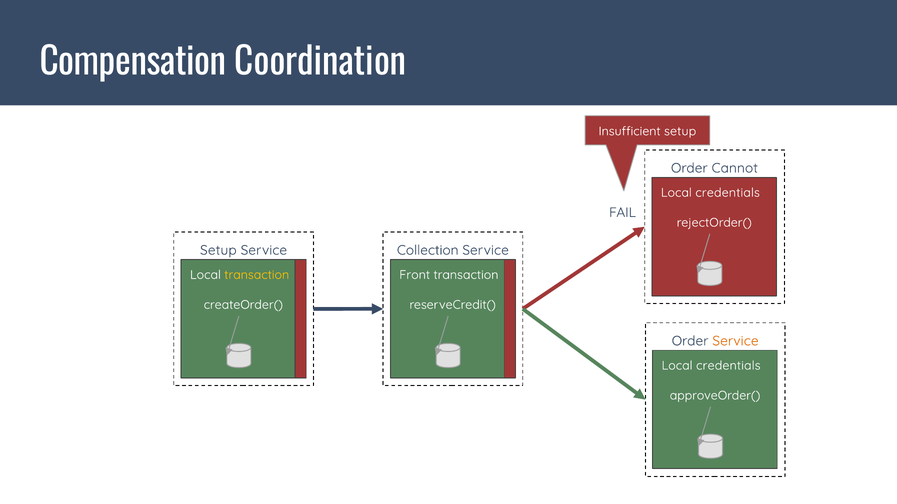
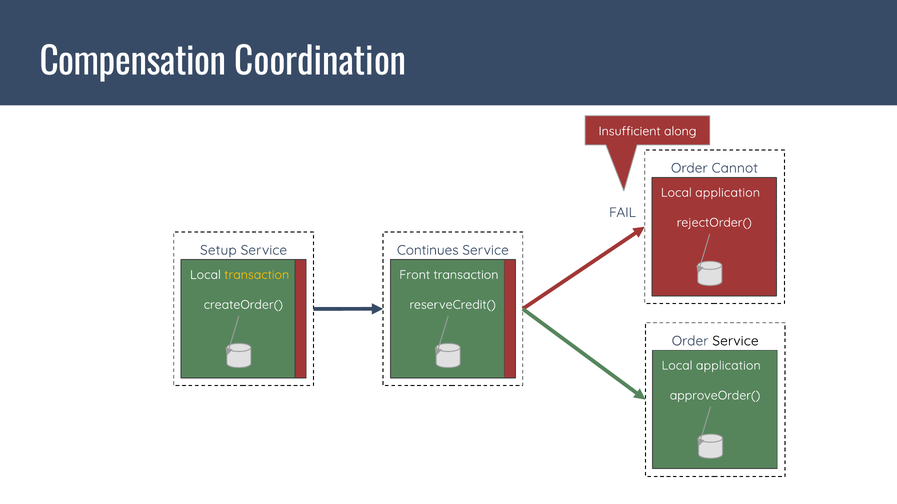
Insufficient setup: setup -> along (680, 131)
credentials: credentials -> application (728, 193)
Collection: Collection -> Continues (428, 250)
Service colour: orange -> black (735, 341)
credentials: credentials -> application (728, 366)
